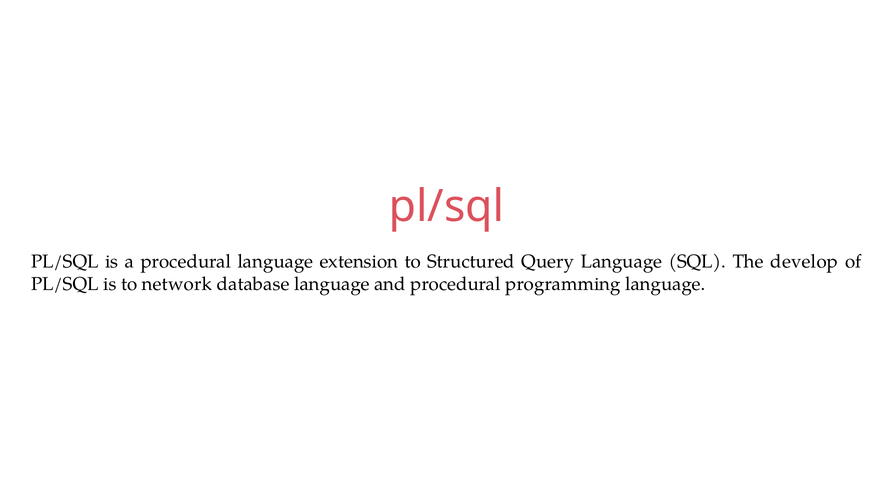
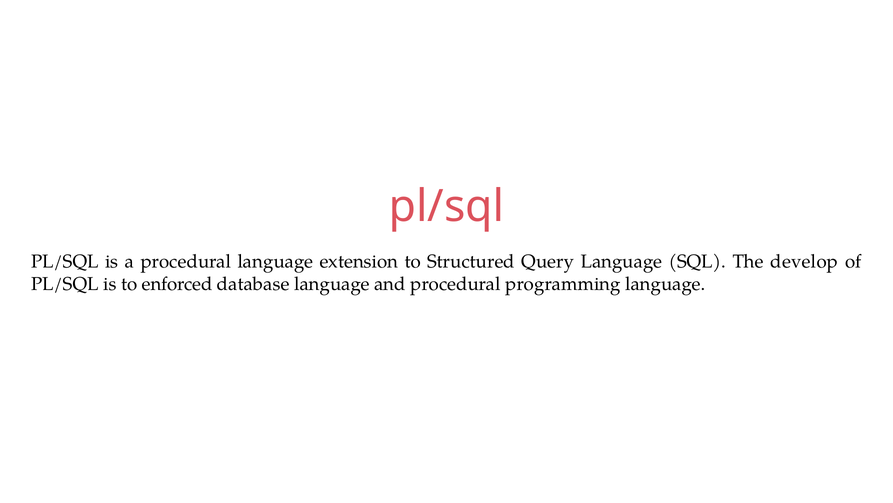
network: network -> enforced (177, 284)
